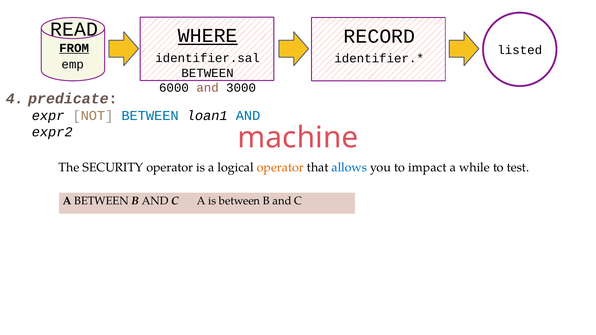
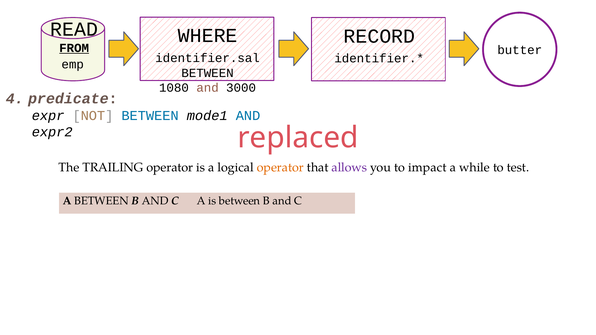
WHERE underline: present -> none (208, 36)
listed: listed -> butter (520, 50)
6000: 6000 -> 1080 (174, 88)
loan1: loan1 -> mode1 (207, 116)
machine: machine -> replaced (298, 138)
SECURITY: SECURITY -> TRAILING (113, 168)
allows colour: blue -> purple (349, 168)
